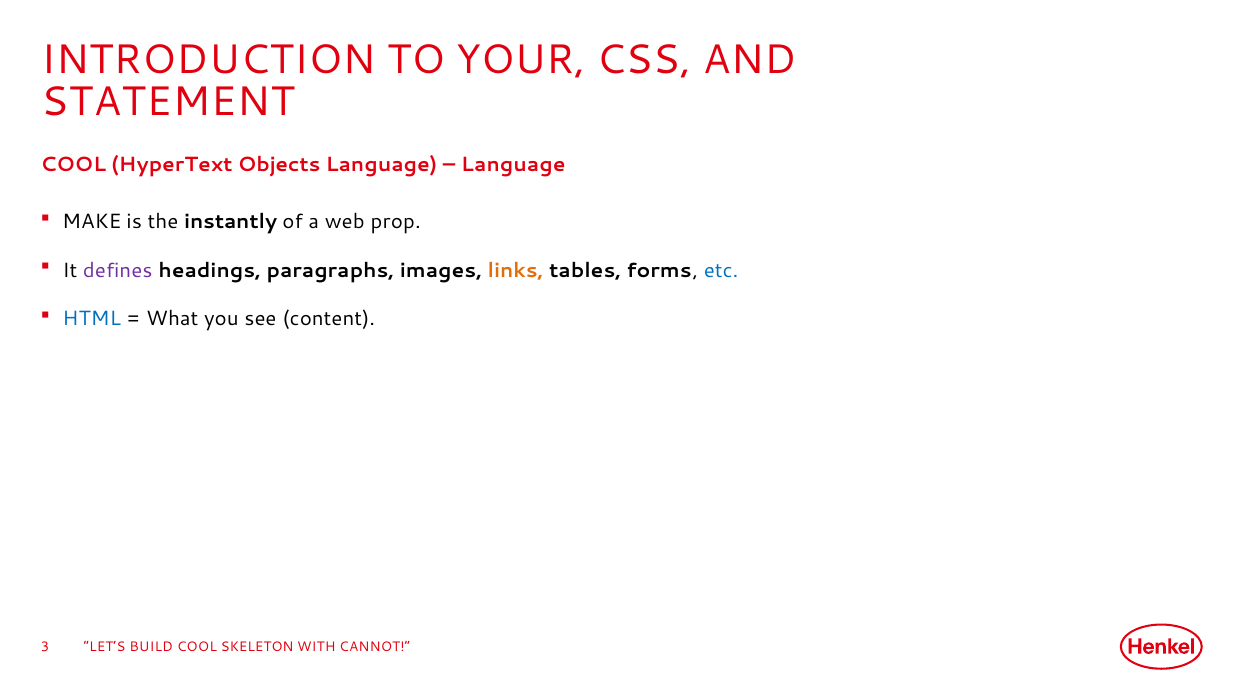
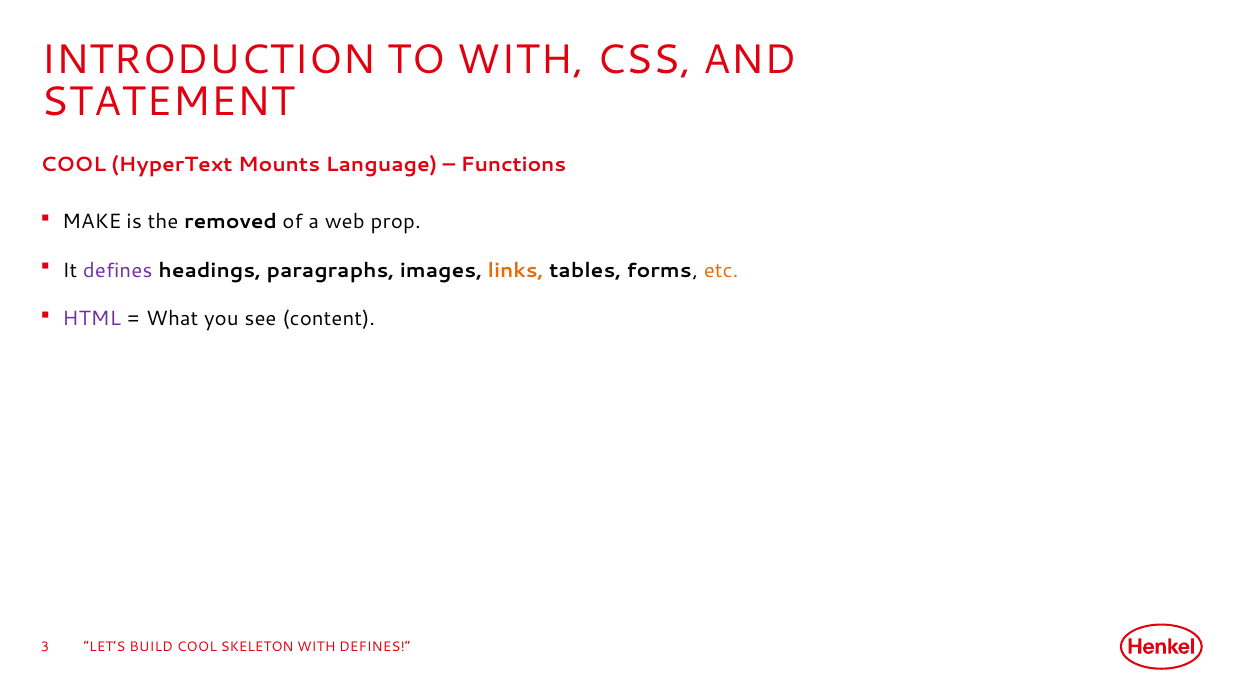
TO YOUR: YOUR -> WITH (520, 60)
Objects: Objects -> Mounts (279, 165)
Language: Language -> Functions (513, 165)
instantly: instantly -> removed (231, 222)
etc colour: blue -> orange (721, 271)
HTML colour: blue -> purple (92, 319)
WITH CANNOT: CANNOT -> DEFINES (375, 648)
